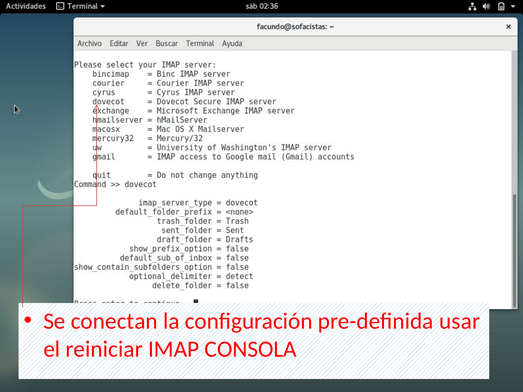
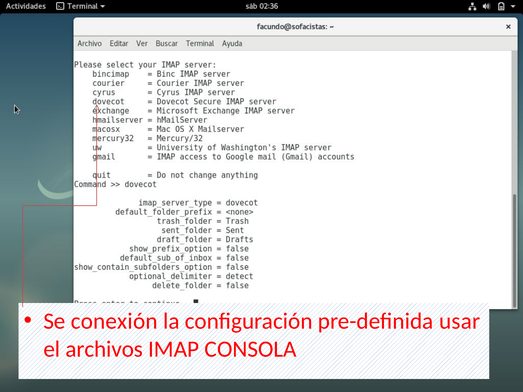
conectan: conectan -> conexión (114, 321)
reiniciar: reiniciar -> archivos (104, 349)
